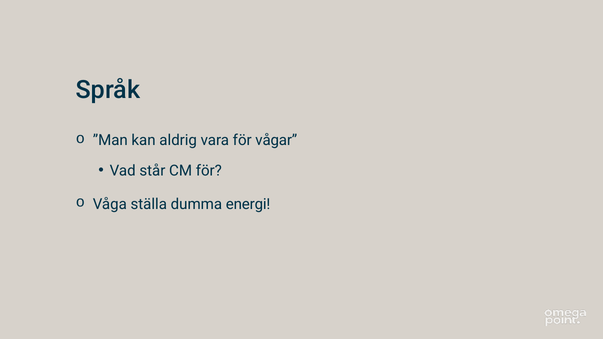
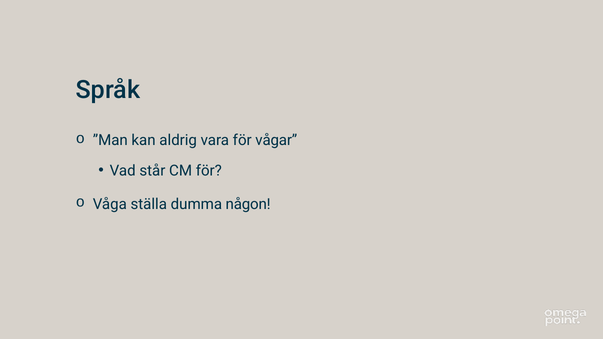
energi: energi -> någon (248, 204)
